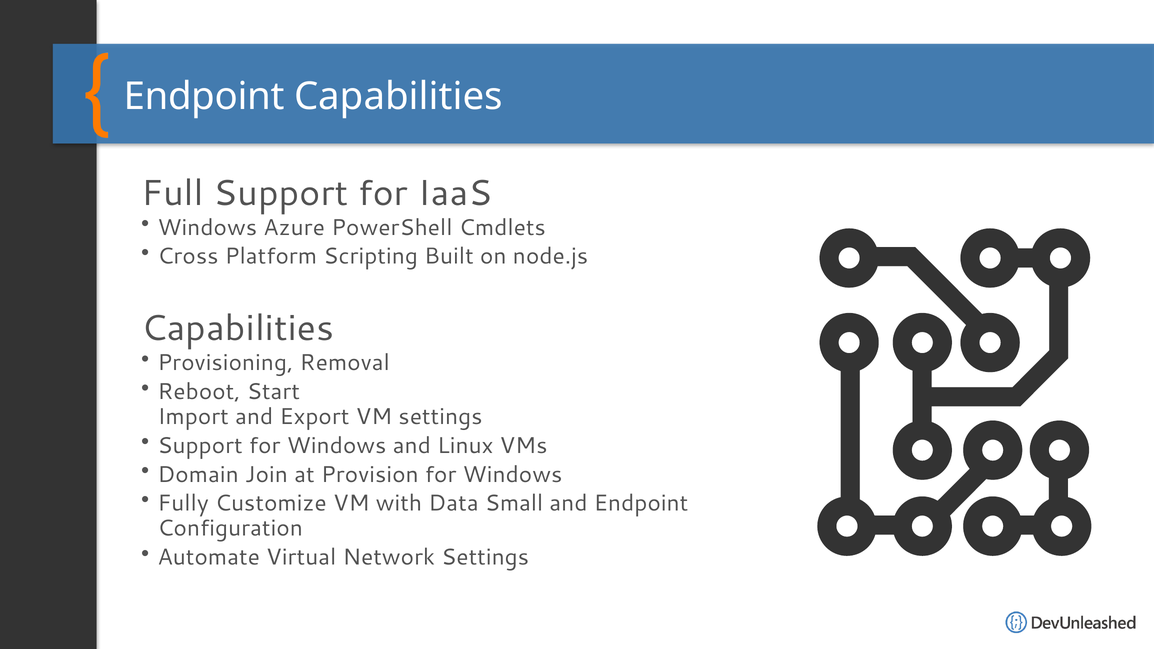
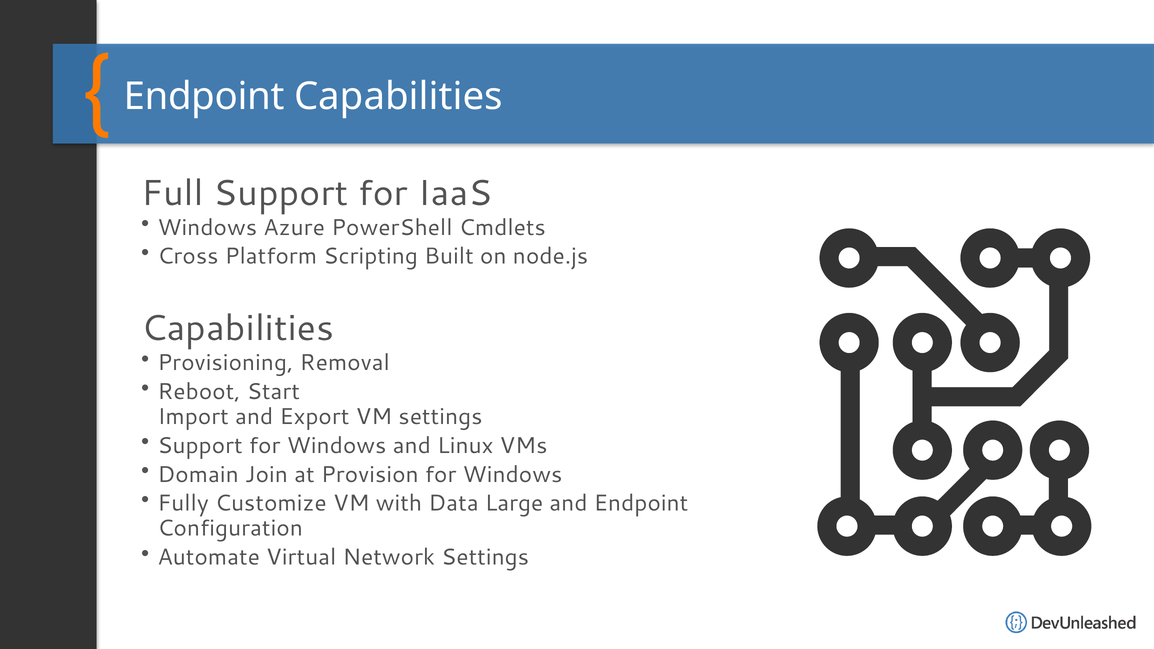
Small: Small -> Large (514, 504)
